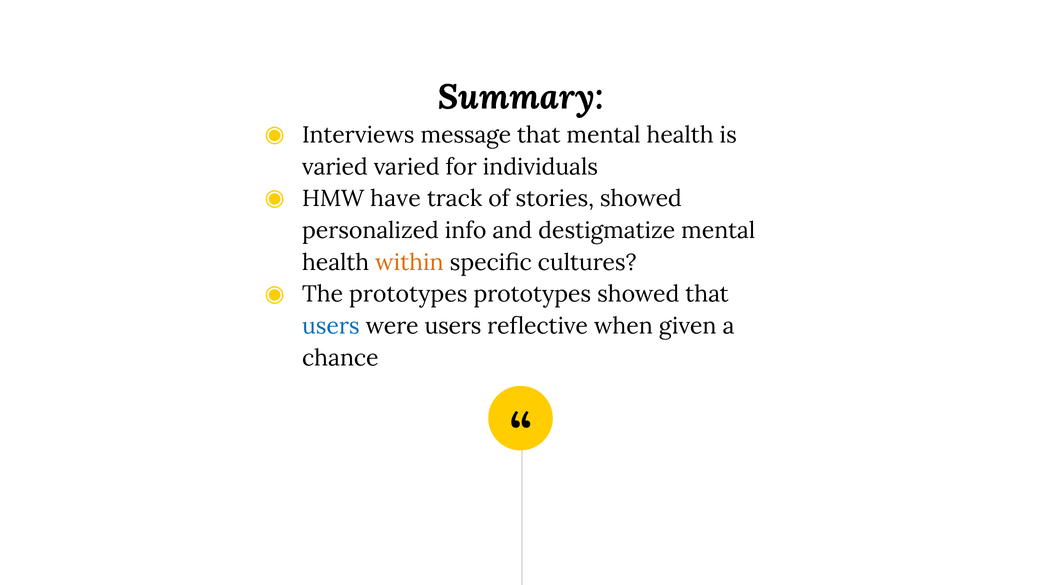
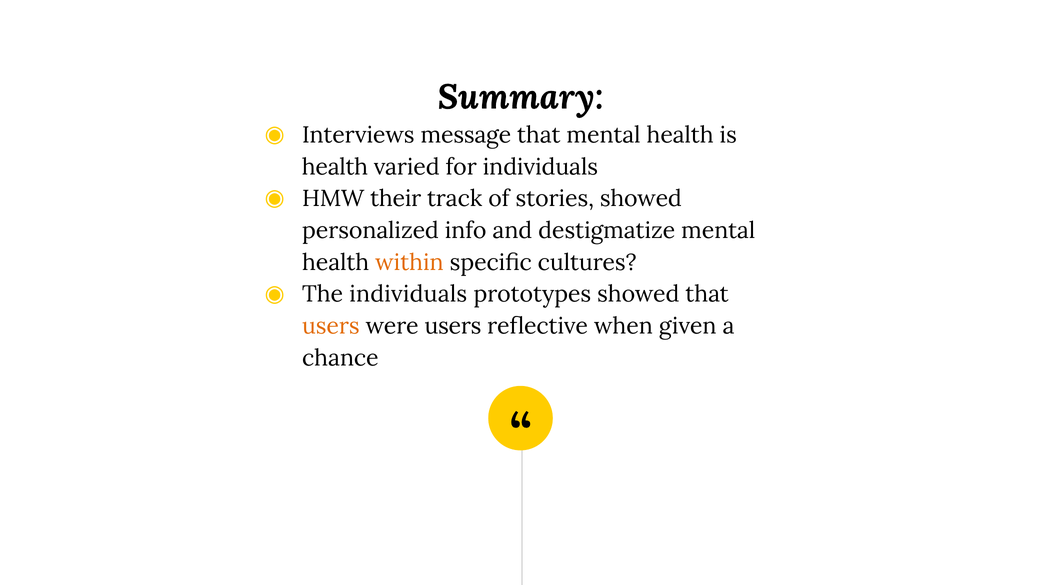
varied: varied -> health (335, 167)
have: have -> their (396, 199)
The prototypes: prototypes -> individuals (408, 295)
users colour: blue -> orange (331, 327)
